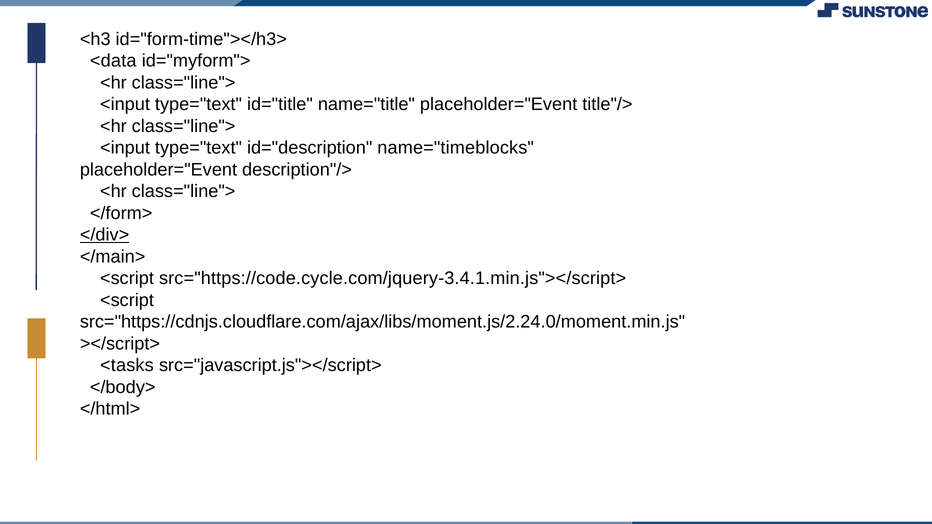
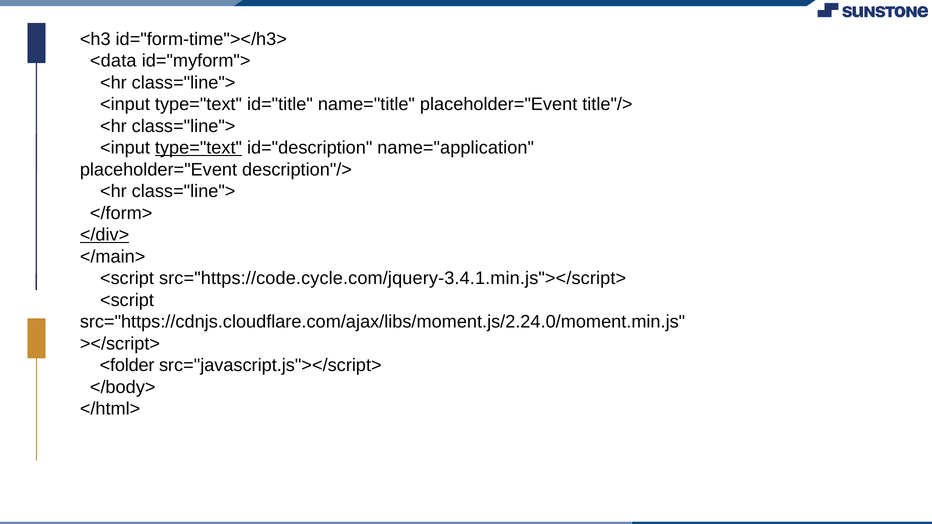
type="text underline: none -> present (198, 148)
name="timeblocks: name="timeblocks -> name="application (456, 148)
<tasks: <tasks -> <folder (127, 366)
